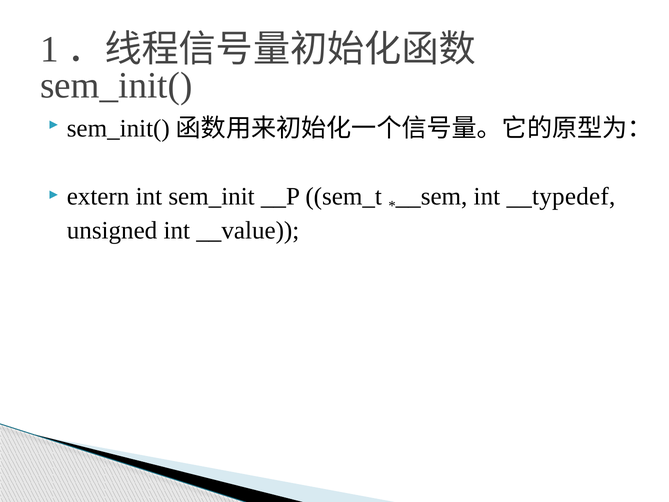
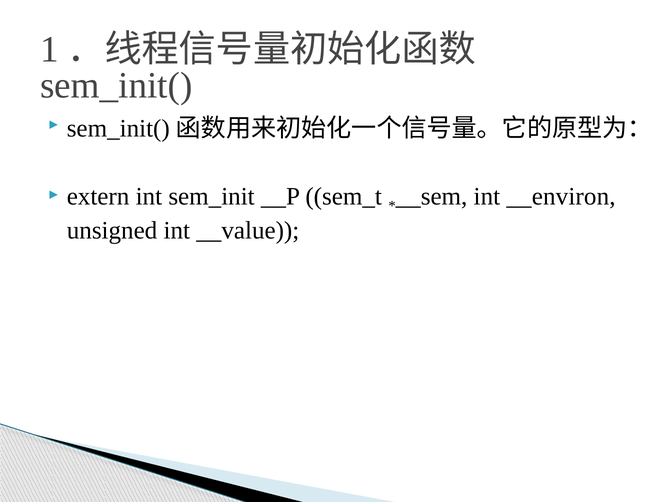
__typedef: __typedef -> __environ (561, 196)
